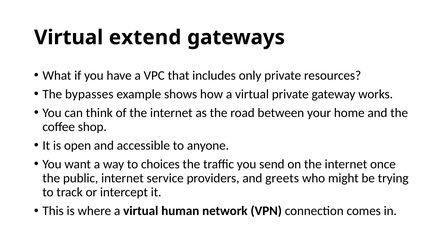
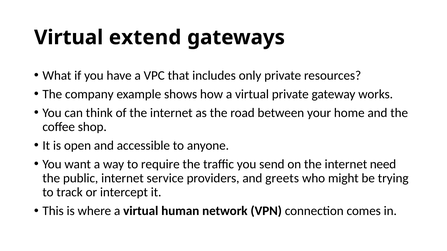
bypasses: bypasses -> company (89, 94)
choices: choices -> require (160, 164)
once: once -> need (383, 164)
